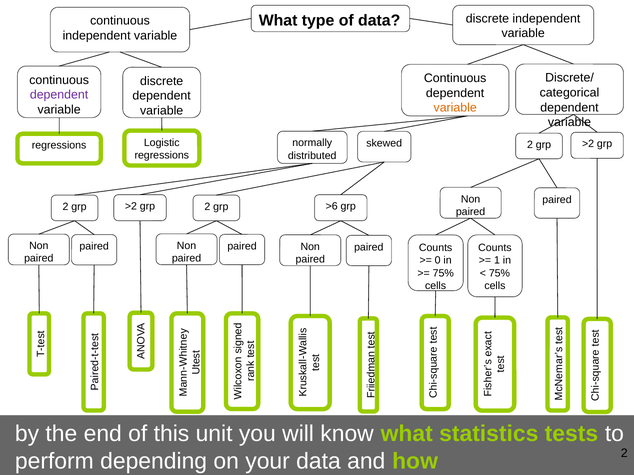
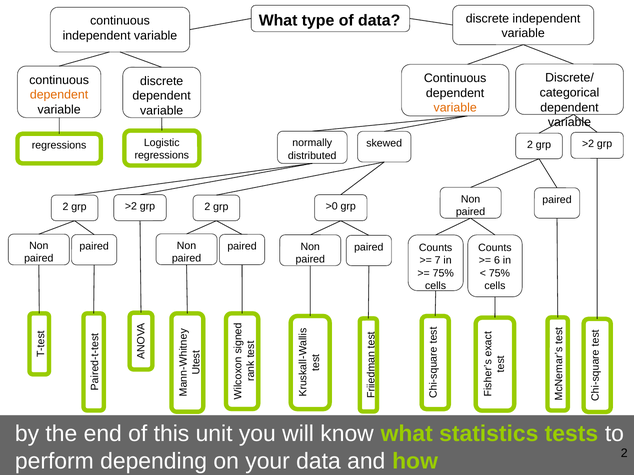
dependent colour: purple -> orange (59, 95)
>6: >6 -> >0 (332, 206)
0: 0 -> 7 (438, 261)
1: 1 -> 6 (497, 261)
